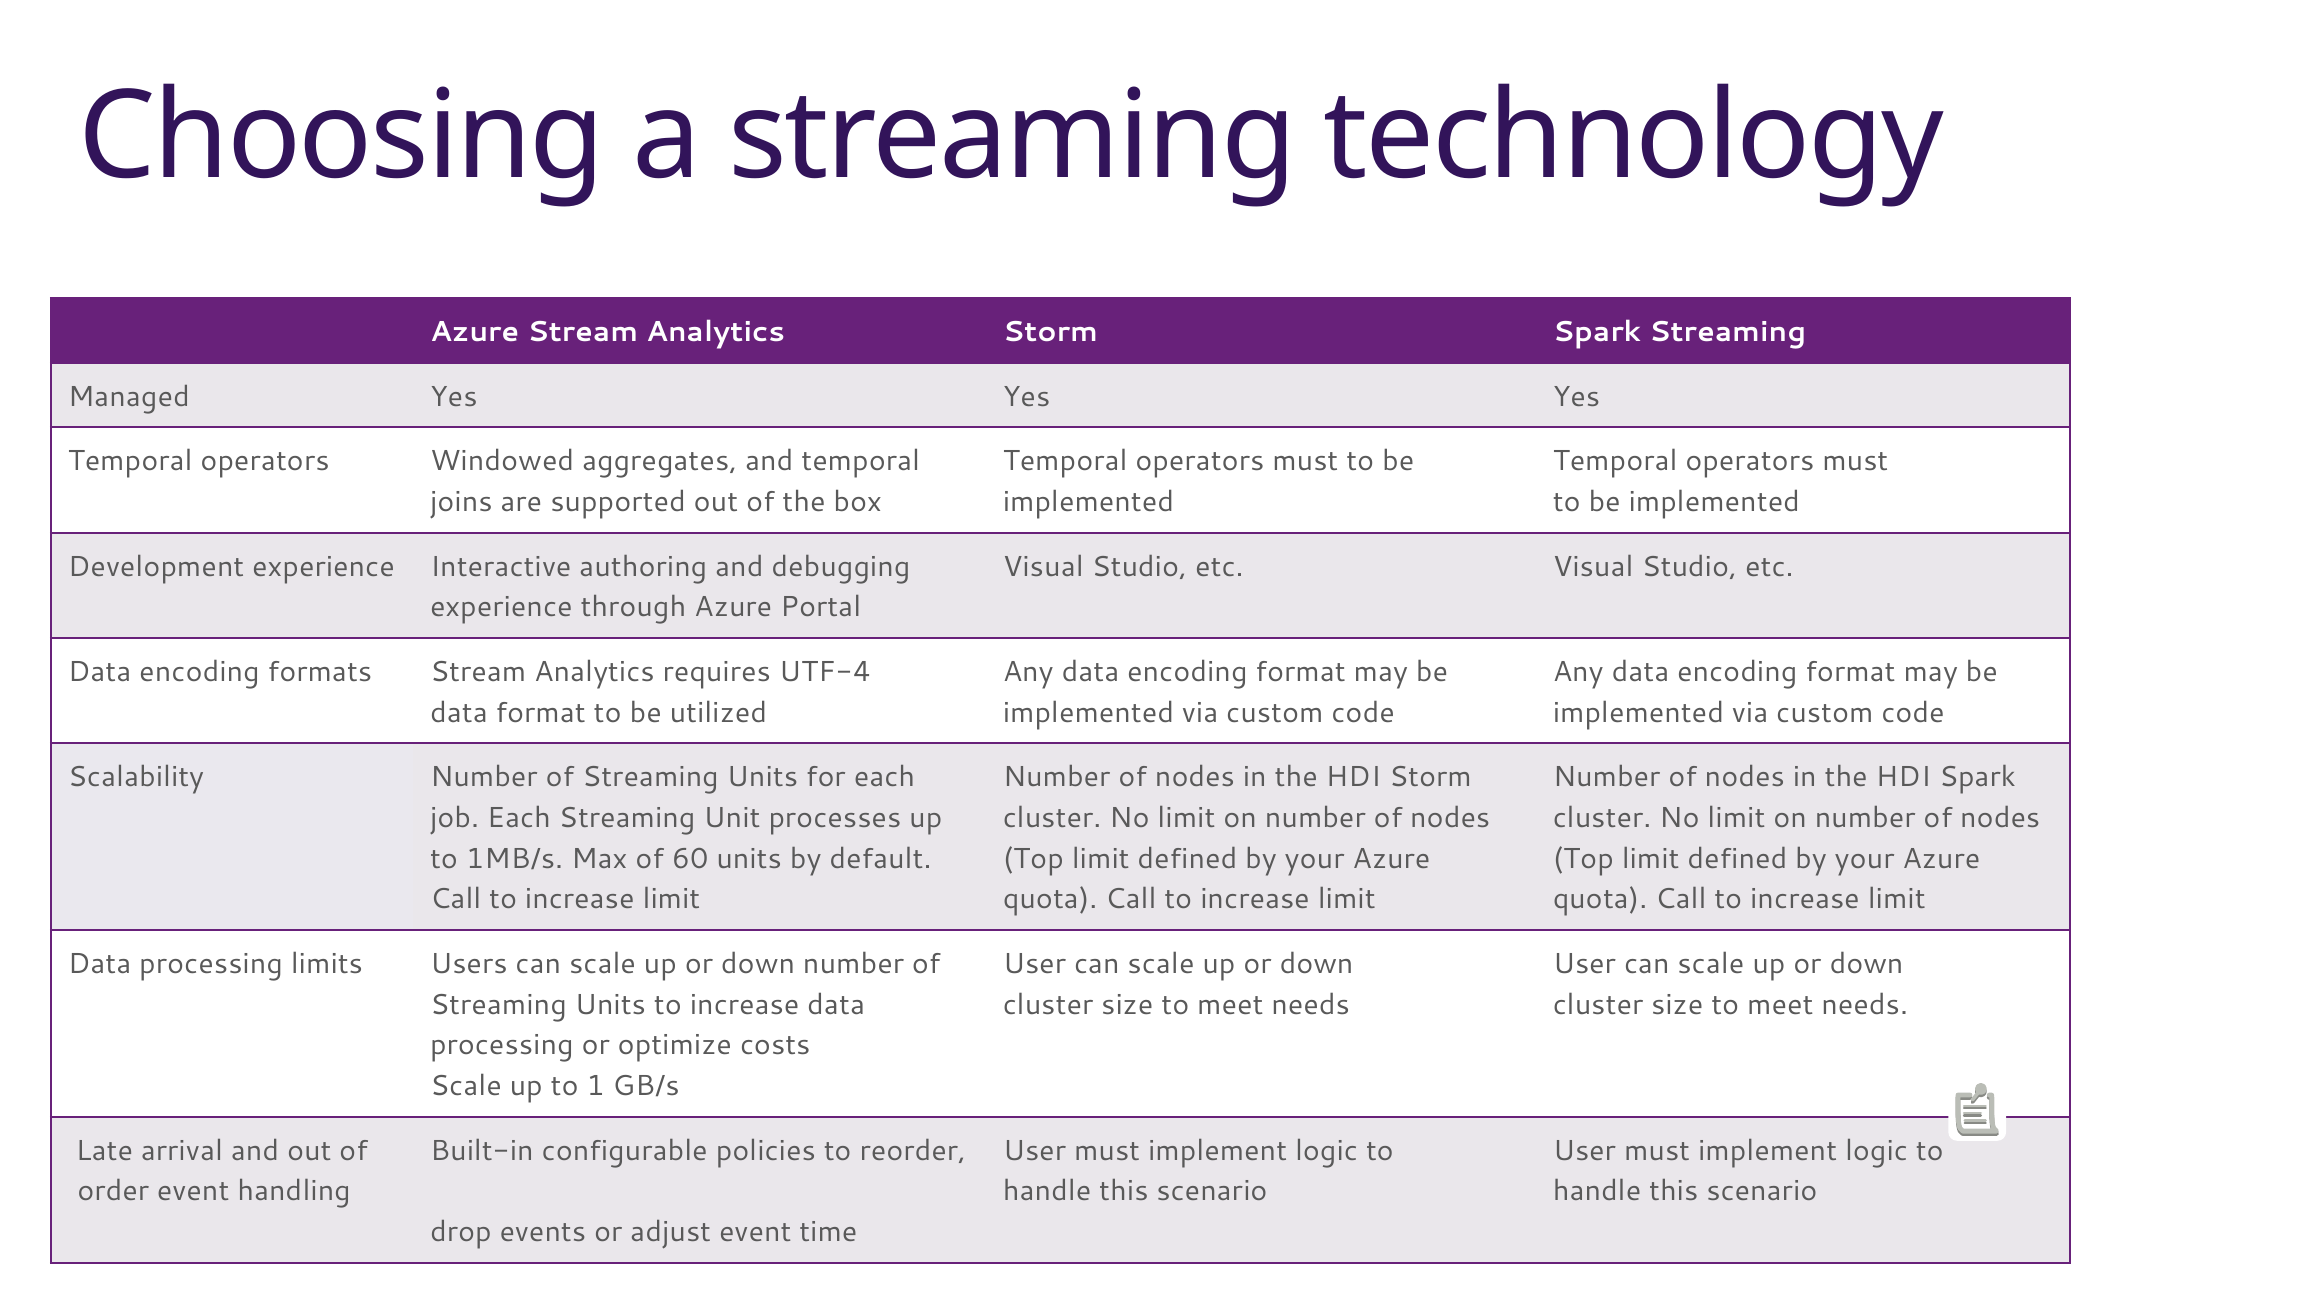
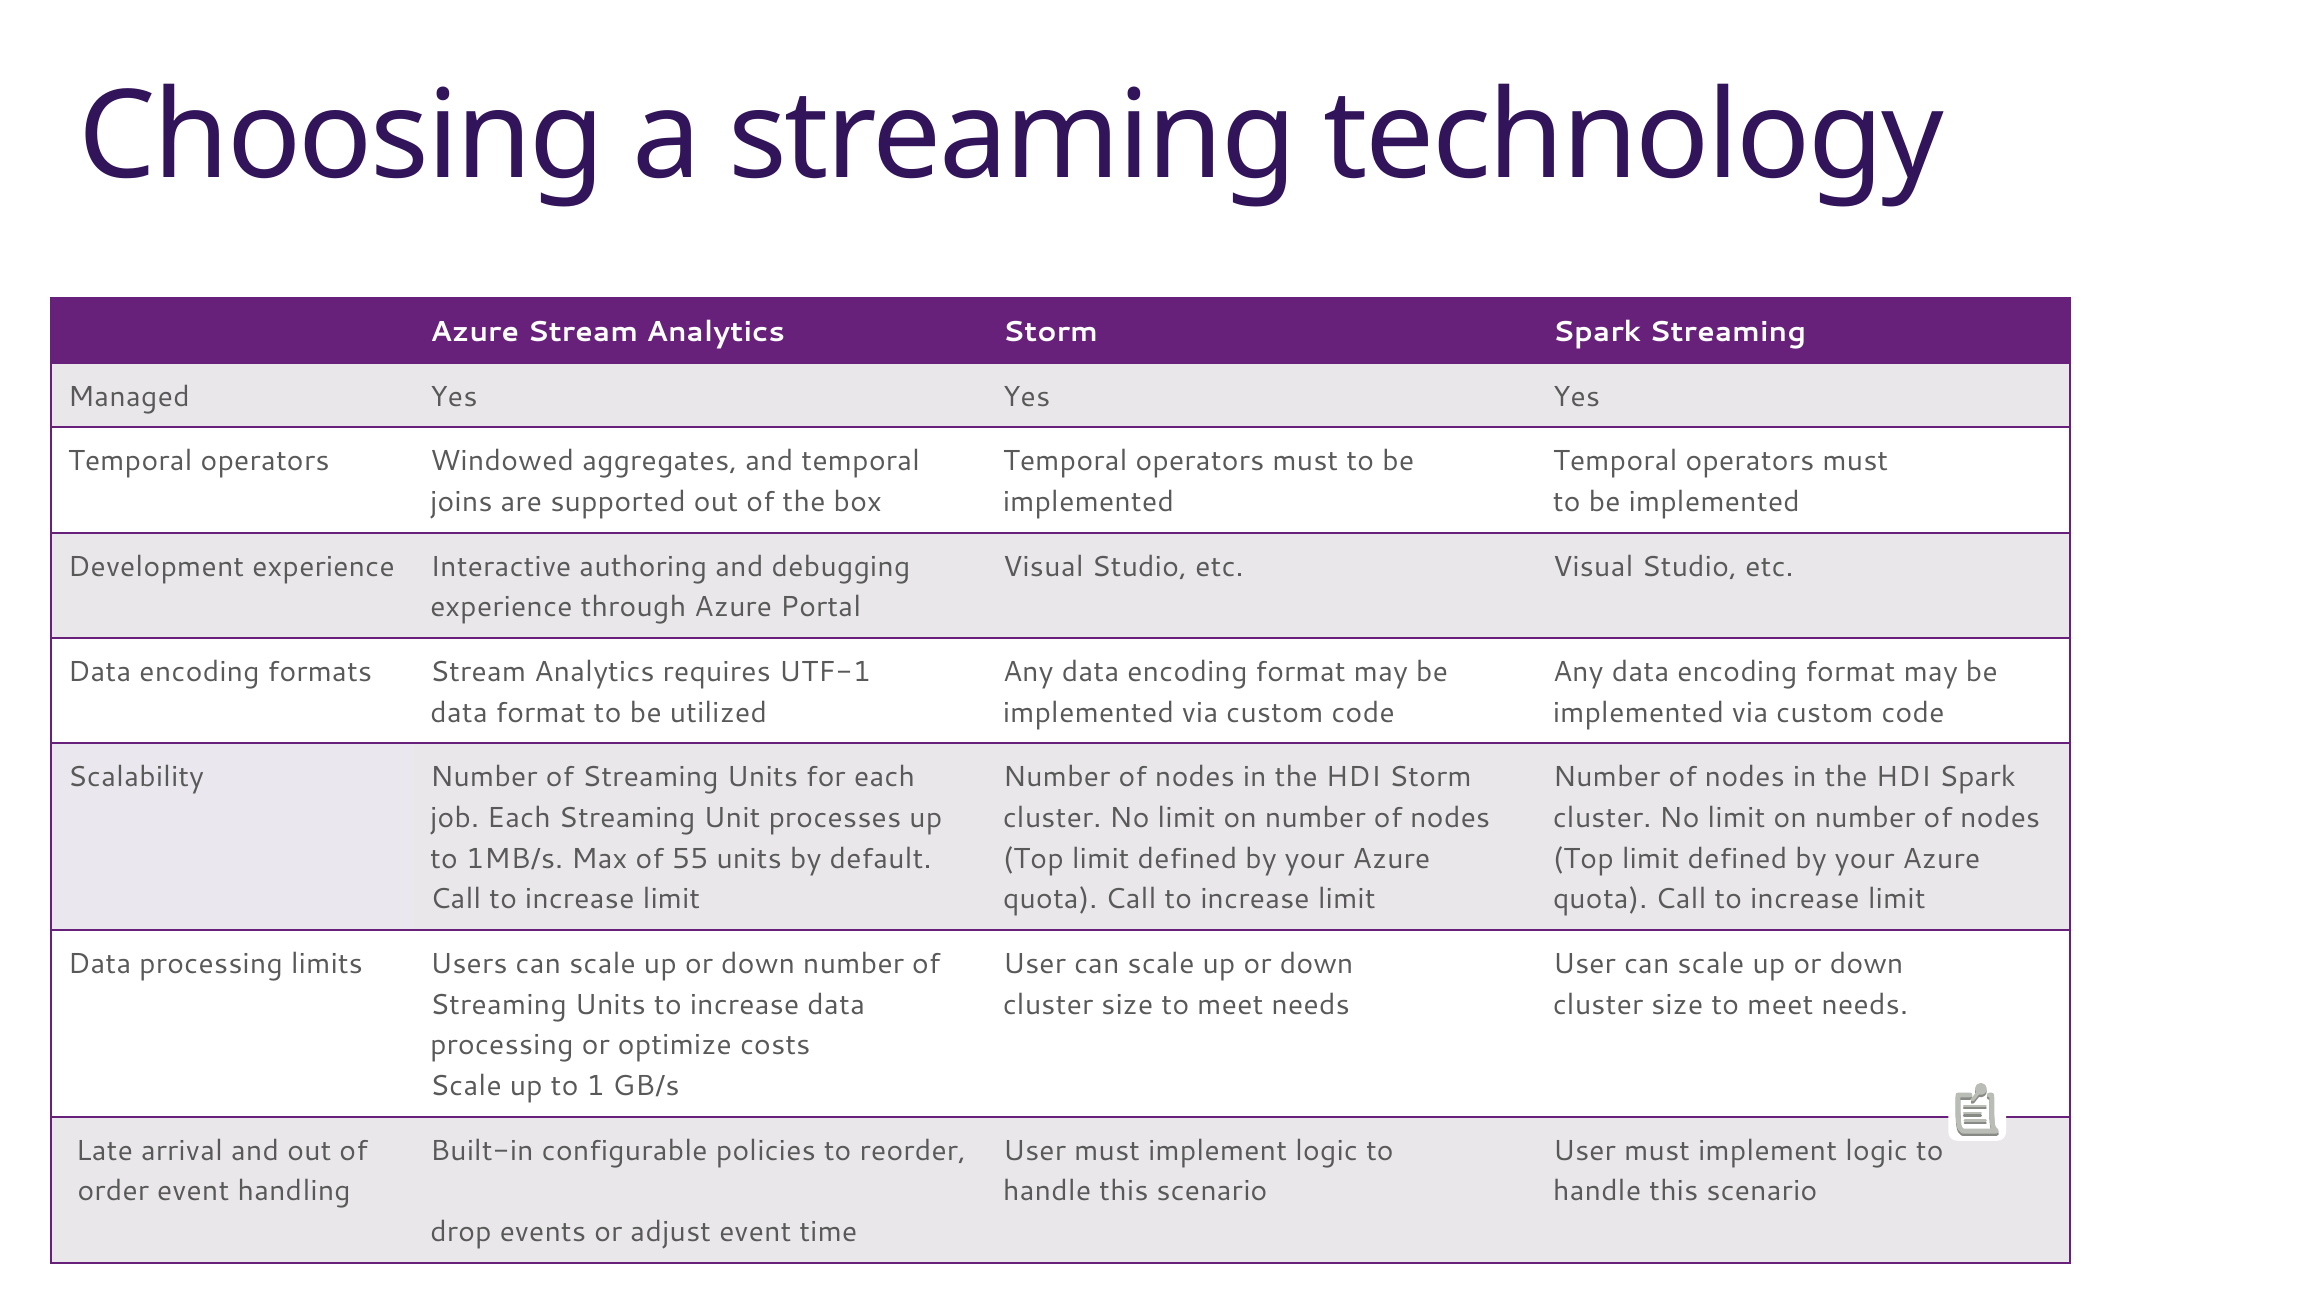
UTF-4: UTF-4 -> UTF-1 (825, 671)
60: 60 -> 55 (690, 858)
